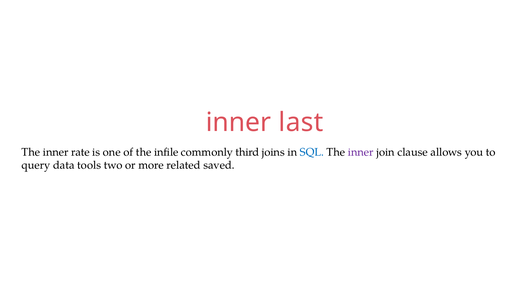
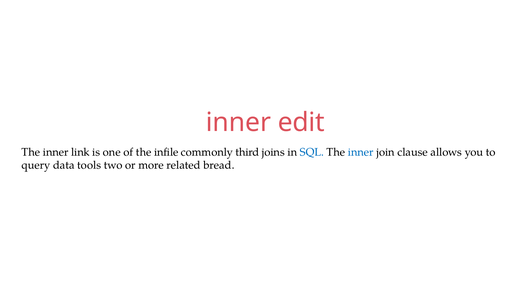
last: last -> edit (301, 122)
rate: rate -> link (80, 152)
inner colour: purple -> blue (361, 152)
saved: saved -> bread (219, 165)
